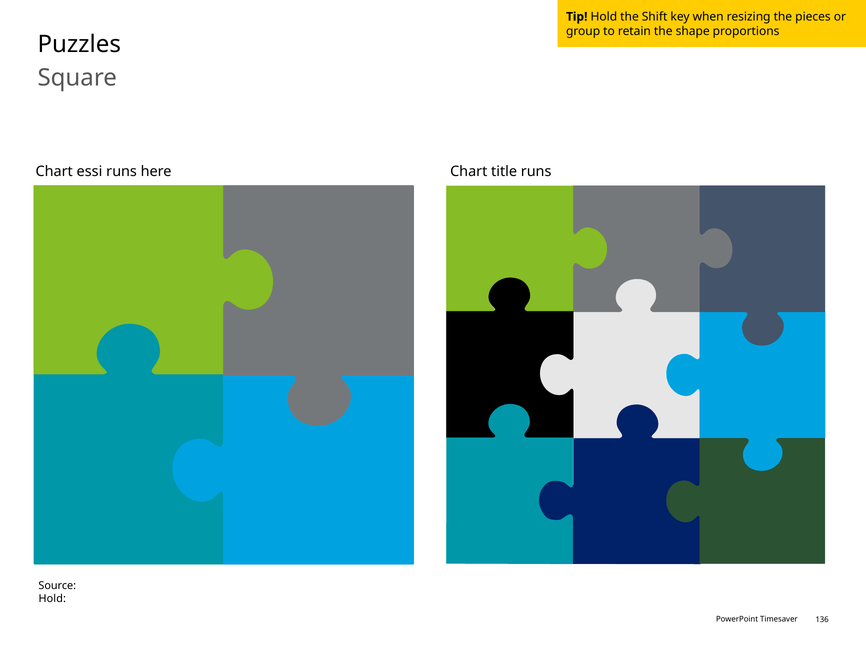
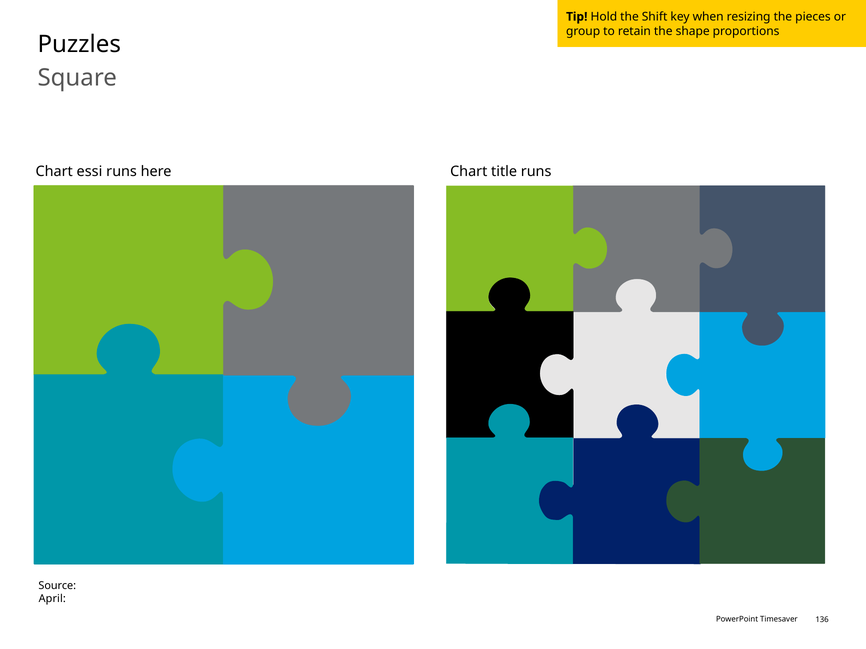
Hold: Hold -> April (52, 599)
